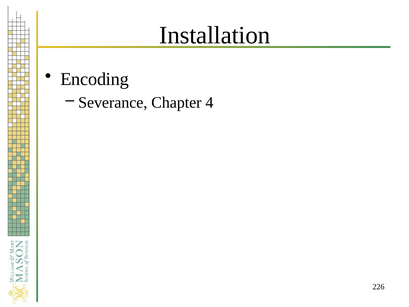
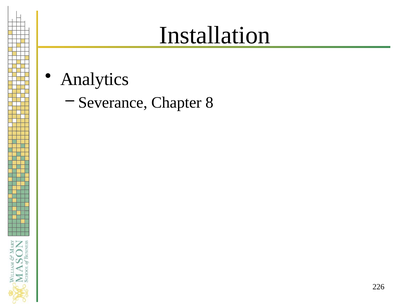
Encoding: Encoding -> Analytics (95, 79)
4: 4 -> 8 (209, 102)
